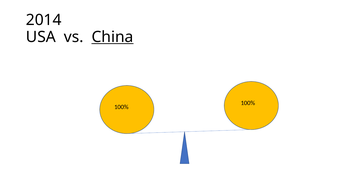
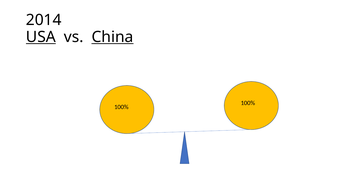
USA underline: none -> present (41, 37)
